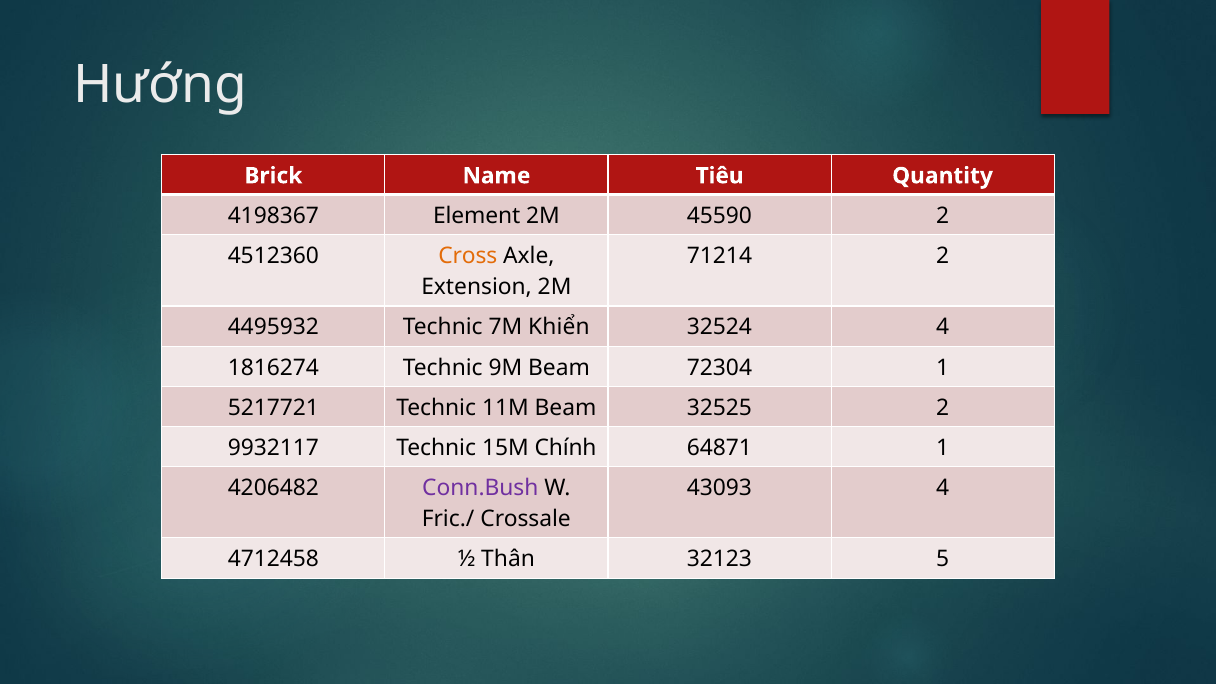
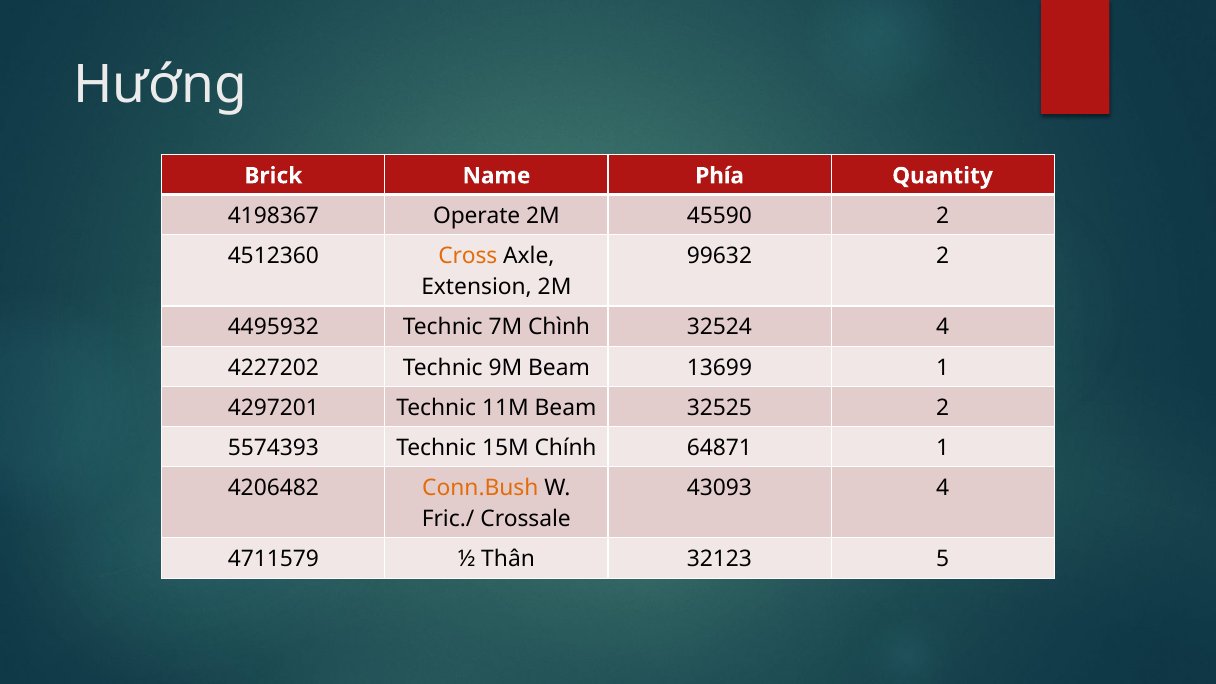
Tiêu: Tiêu -> Phía (720, 176)
Element: Element -> Operate (477, 216)
71214: 71214 -> 99632 (719, 256)
Khiển: Khiển -> Chình (559, 327)
1816274: 1816274 -> 4227202 (273, 368)
72304: 72304 -> 13699 (719, 368)
5217721: 5217721 -> 4297201 (273, 408)
9932117: 9932117 -> 5574393 (273, 448)
Conn.Bush colour: purple -> orange (480, 488)
4712458: 4712458 -> 4711579 (273, 559)
